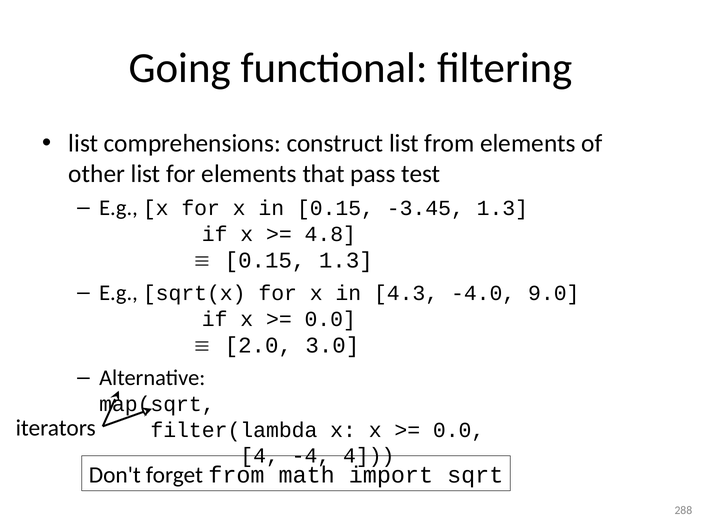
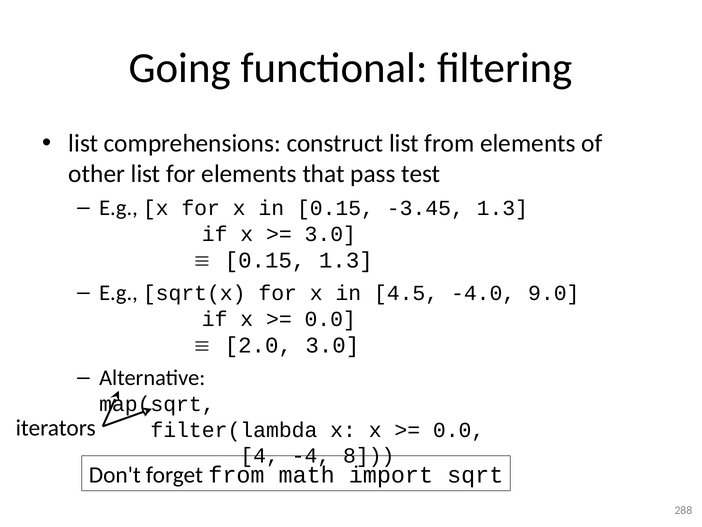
4.8: 4.8 -> 3.0 (330, 234)
4.3: 4.3 -> 4.5 (406, 293)
-4 4: 4 -> 8 (369, 455)
